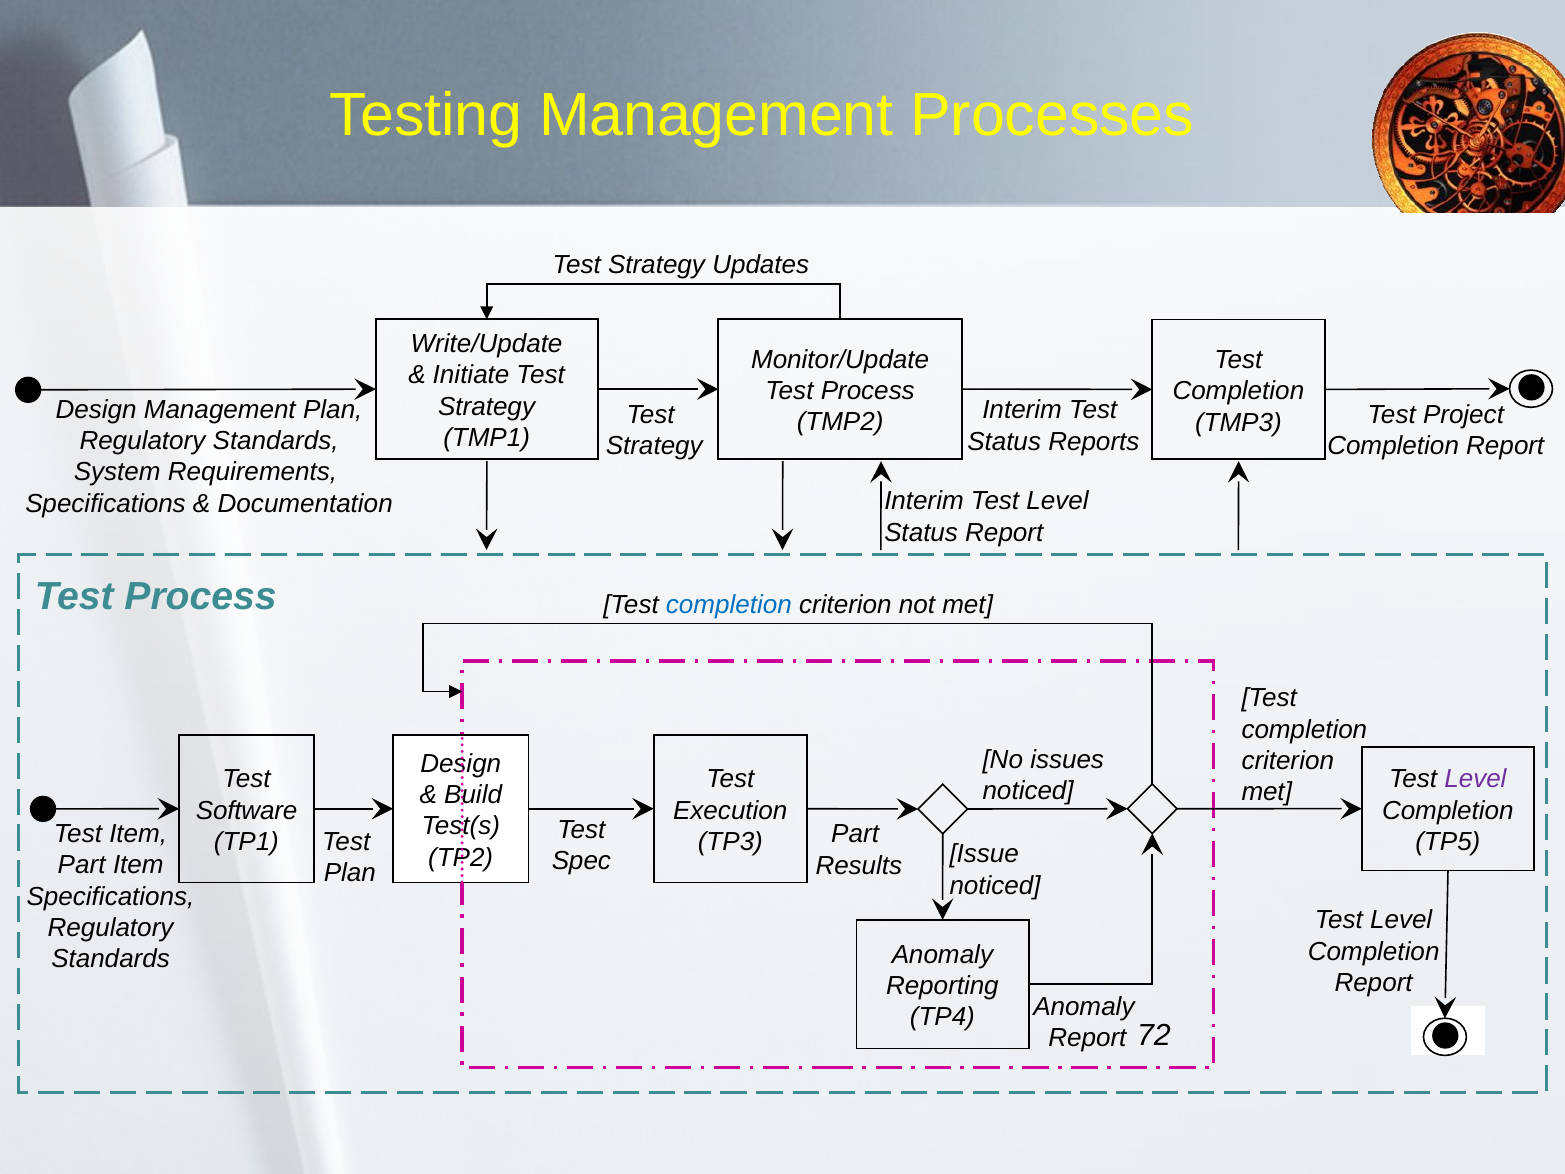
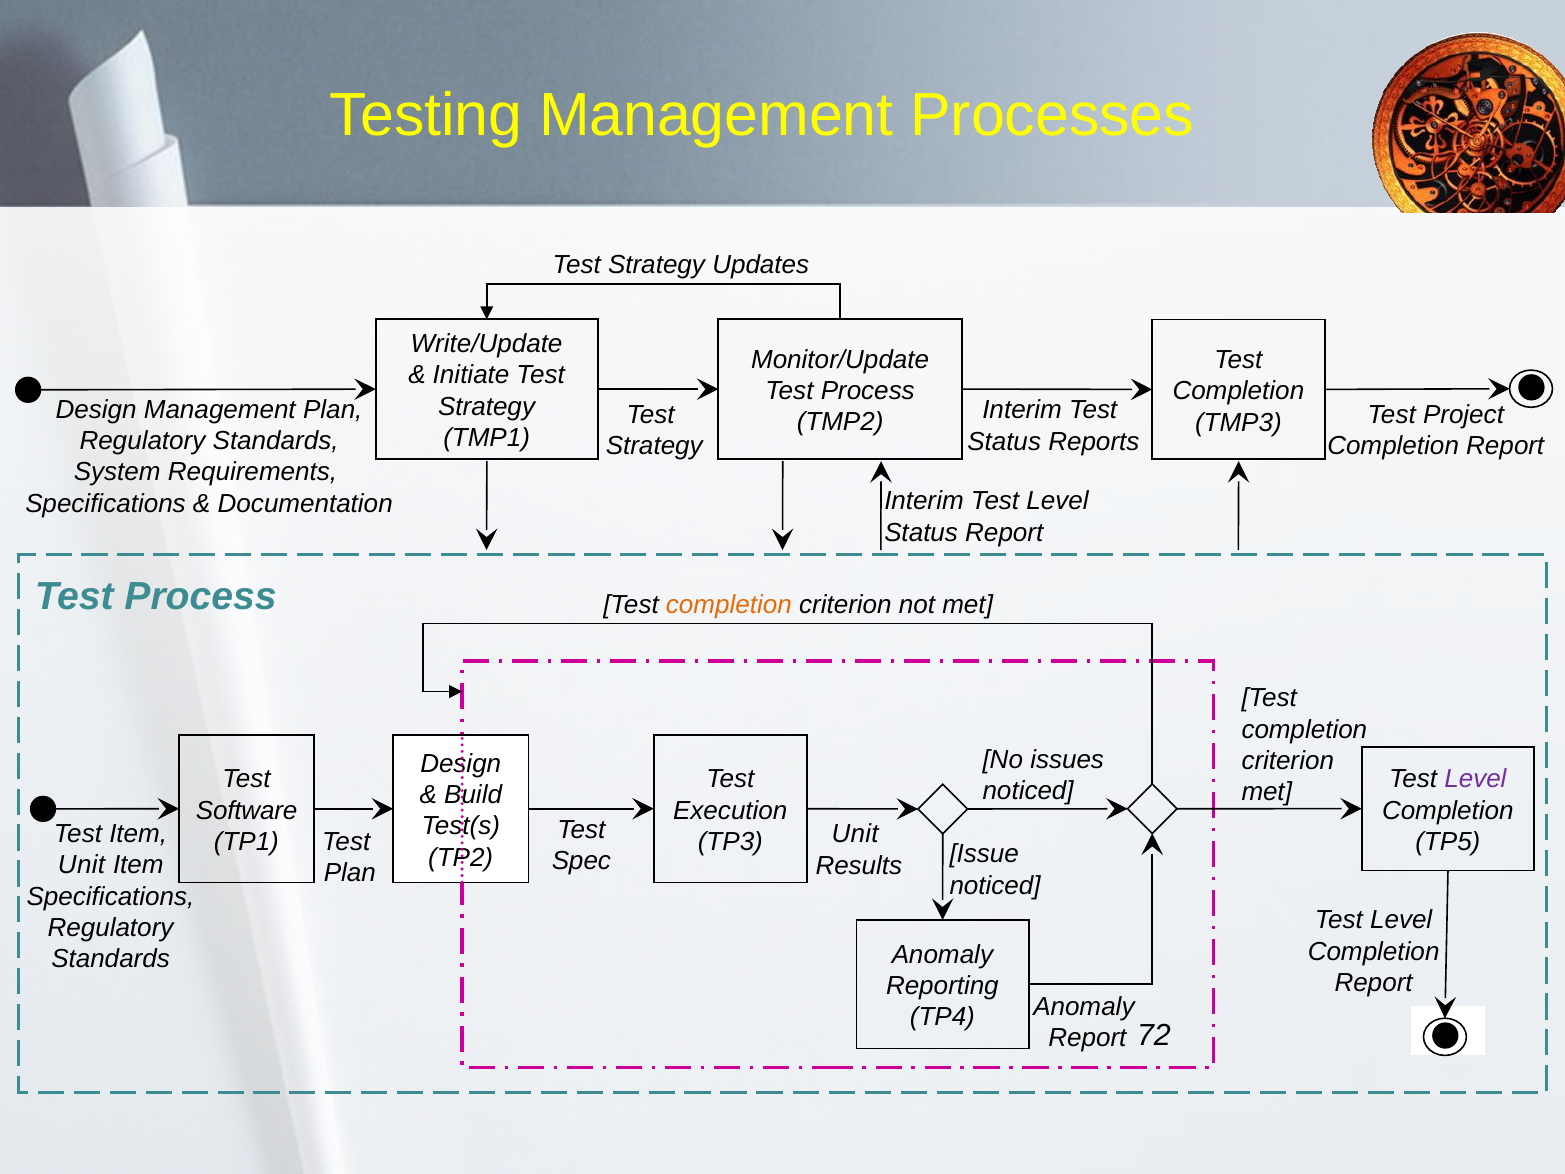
completion colour: blue -> orange (729, 604)
Part: Part -> Unit (855, 834)
Part: Part -> Unit (82, 865)
